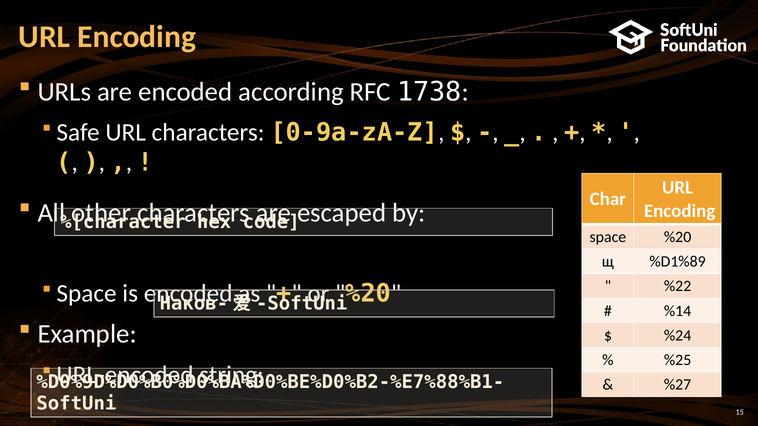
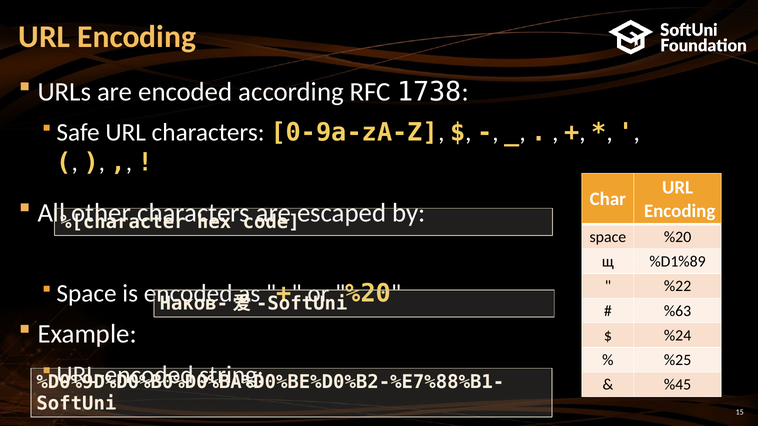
%14: %14 -> %63 (678, 311)
%27: %27 -> %45 (678, 385)
